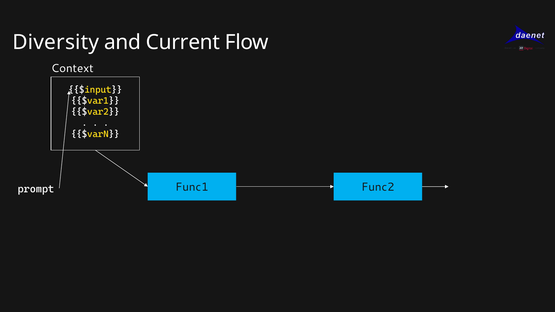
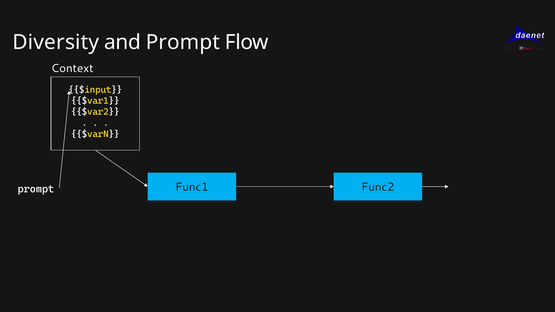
and Current: Current -> Prompt (183, 42)
